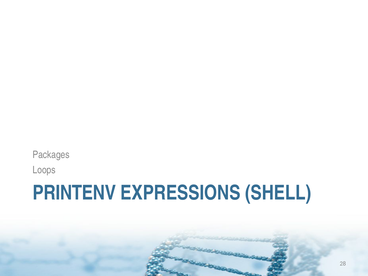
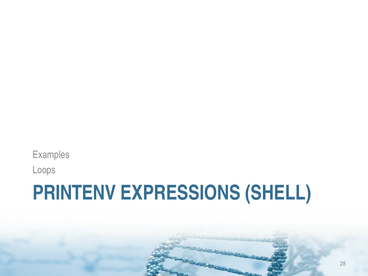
Packages: Packages -> Examples (51, 155)
